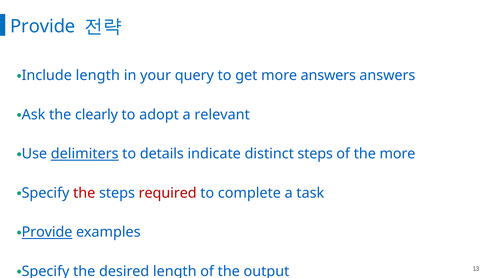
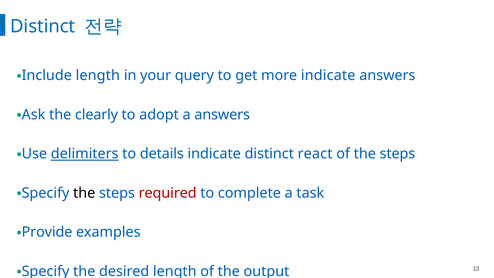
Provide: Provide -> Distinct (43, 26)
more answers: answers -> indicate (328, 76)
a relevant: relevant -> answers (222, 115)
distinct steps: steps -> react (315, 154)
of the more: more -> steps (397, 154)
the colour: red -> black (84, 193)
Provide underline: present -> none (47, 232)
